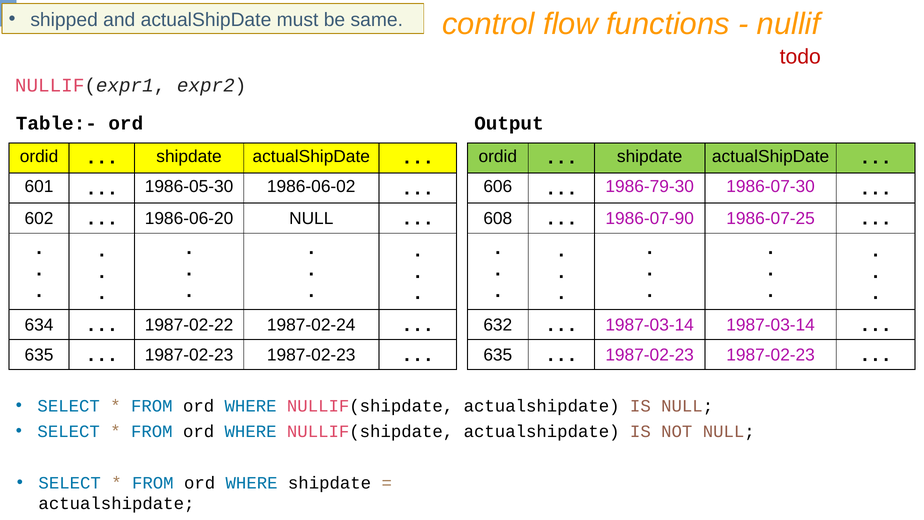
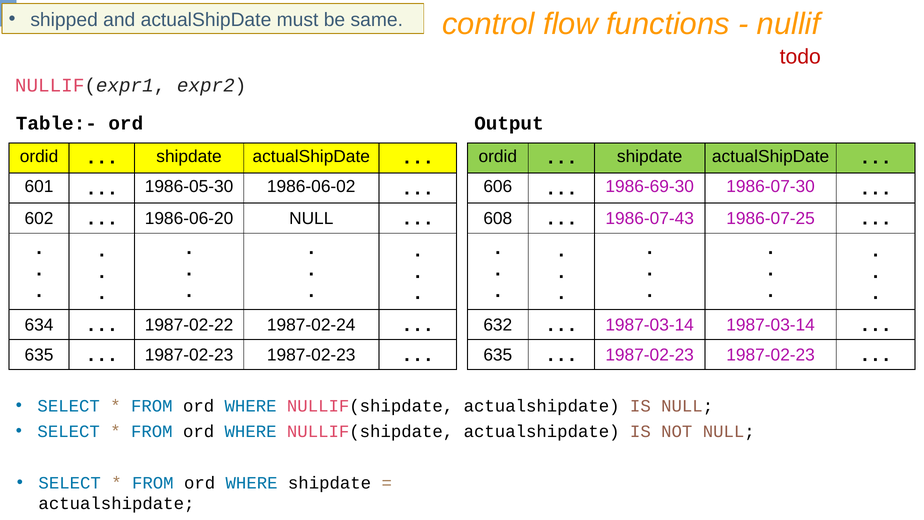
1986-79-30: 1986-79-30 -> 1986-69-30 (650, 186)
1986-07-90: 1986-07-90 -> 1986-07-43 (650, 218)
